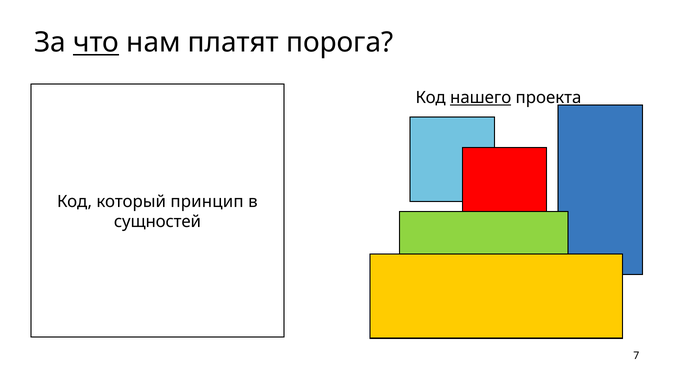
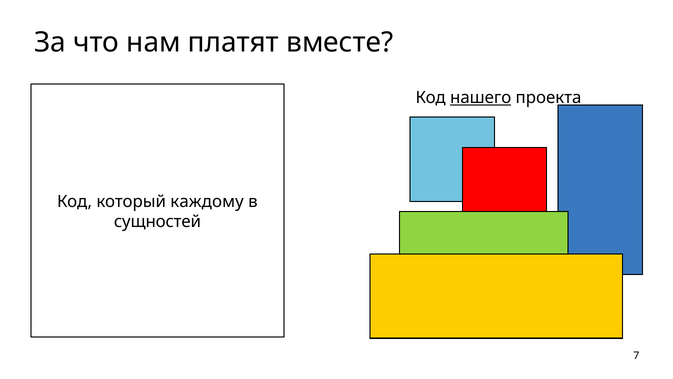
что underline: present -> none (96, 42)
порога: порога -> вместе (340, 42)
принцип: принцип -> каждому (207, 201)
